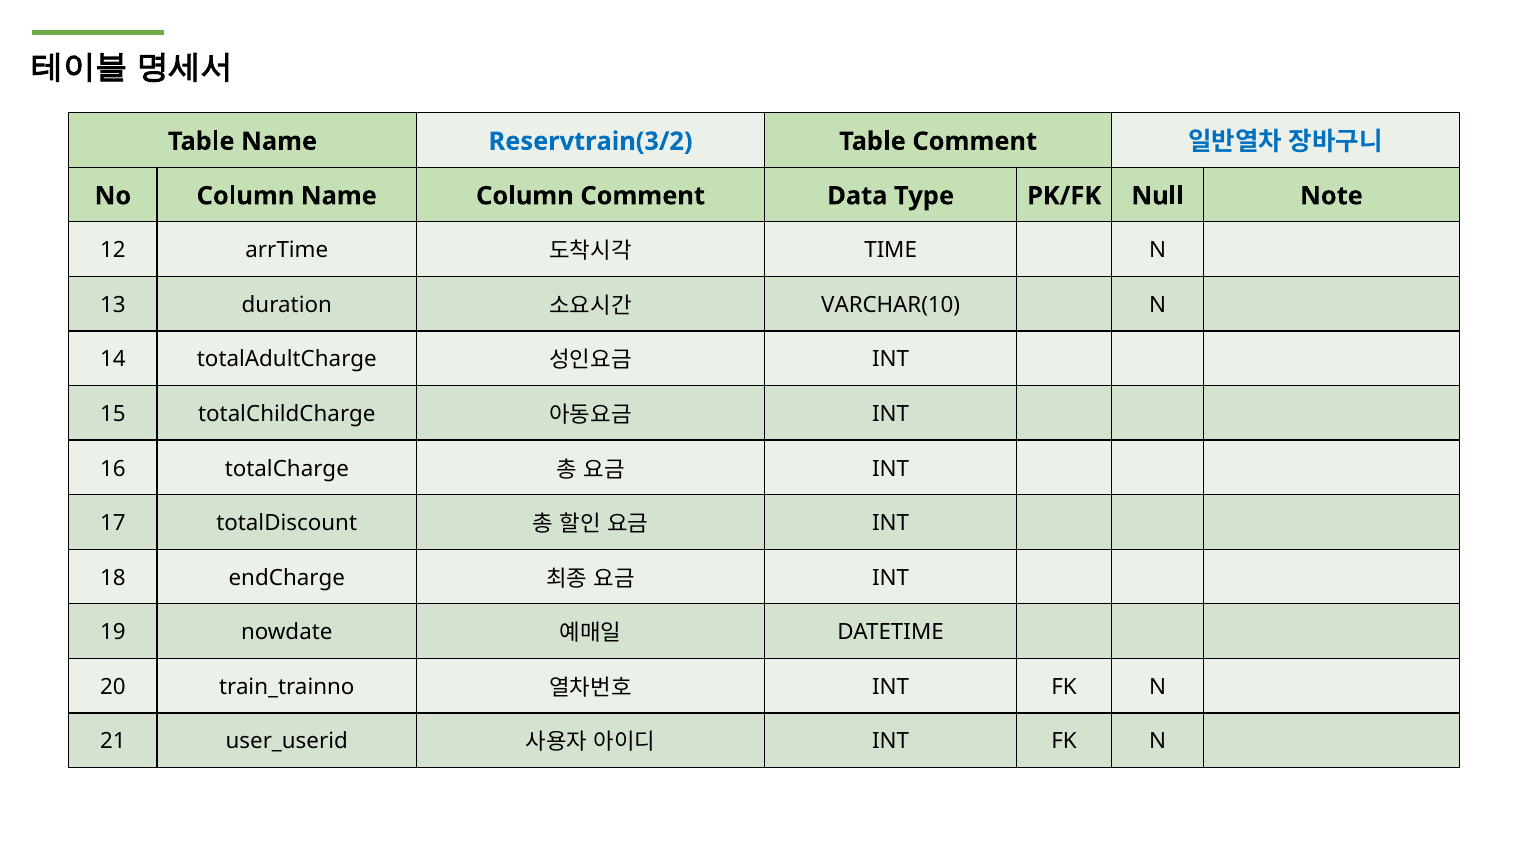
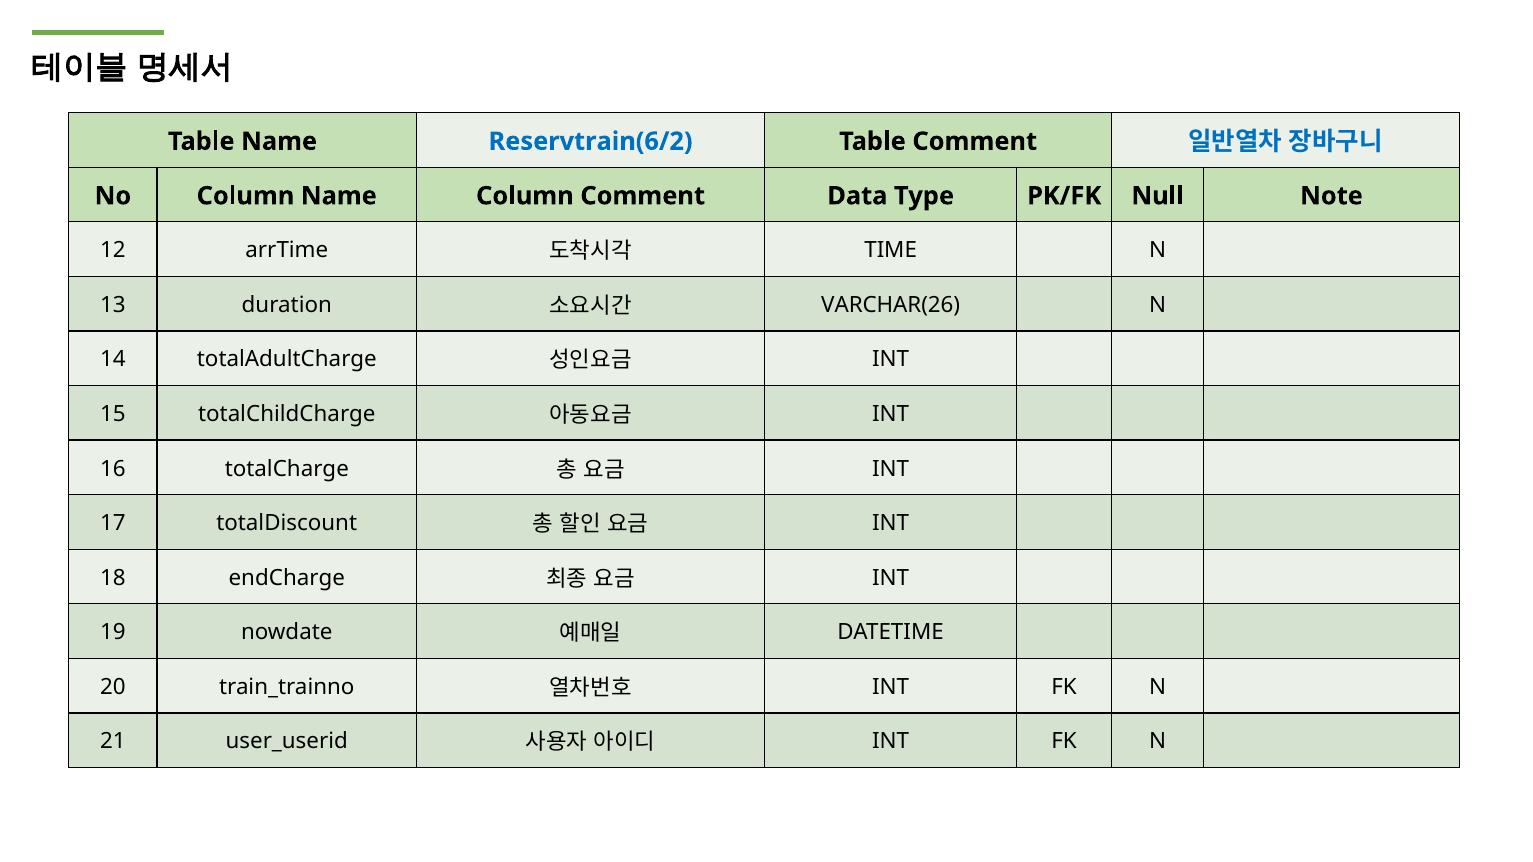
Reservtrain(3/2: Reservtrain(3/2 -> Reservtrain(6/2 (591, 141)
VARCHAR(10: VARCHAR(10 -> VARCHAR(26 (891, 305)
